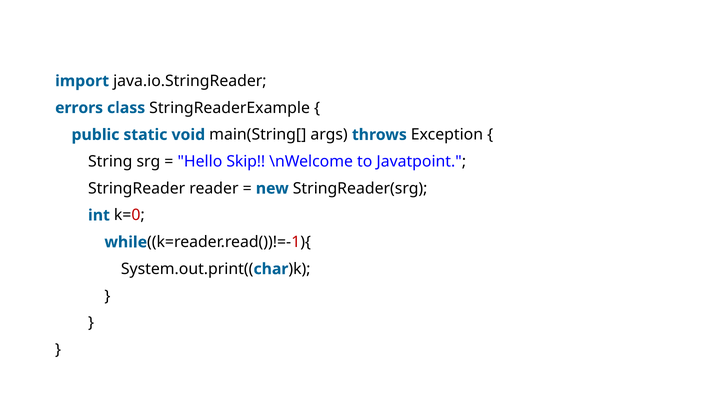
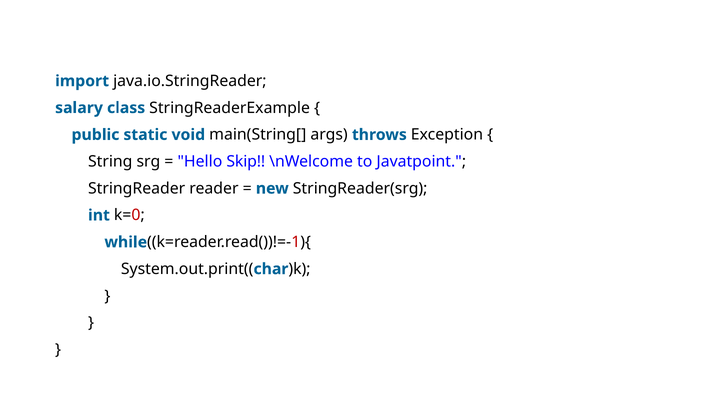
errors: errors -> salary (79, 108)
